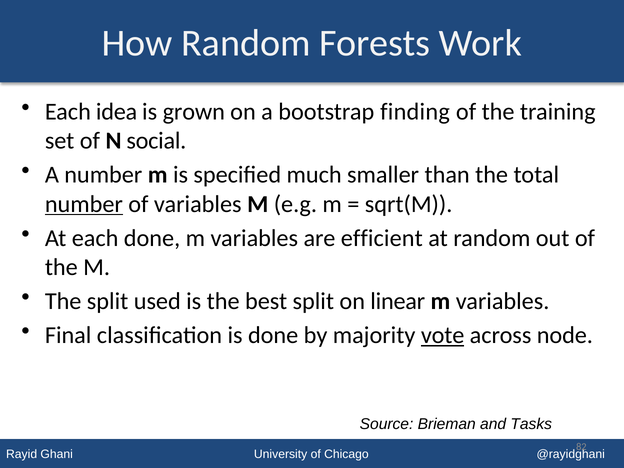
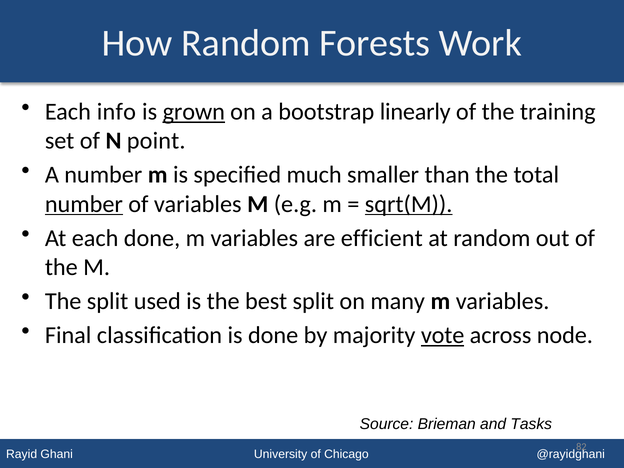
idea: idea -> info (116, 112)
grown underline: none -> present (194, 112)
finding: finding -> linearly (415, 112)
social: social -> point (156, 141)
sqrt(M underline: none -> present (409, 204)
linear: linear -> many (398, 301)
